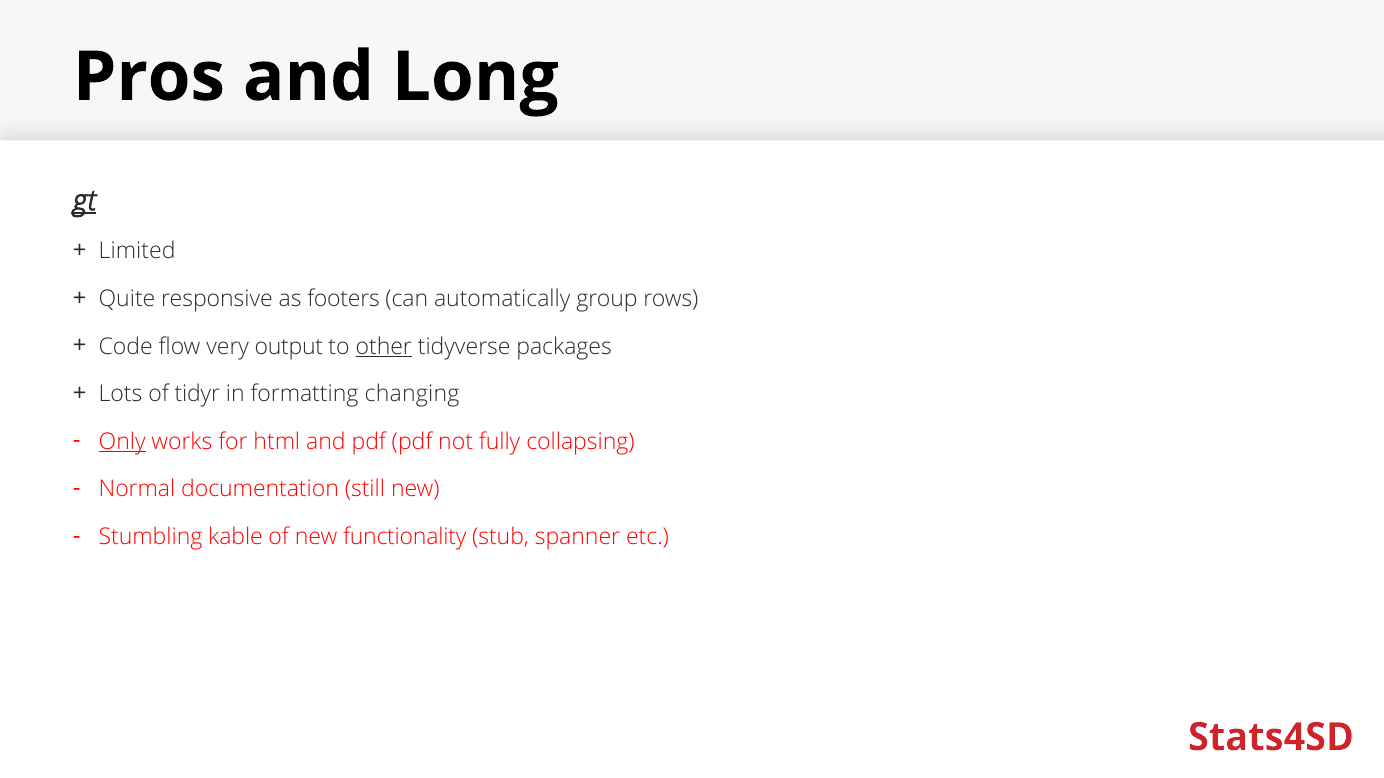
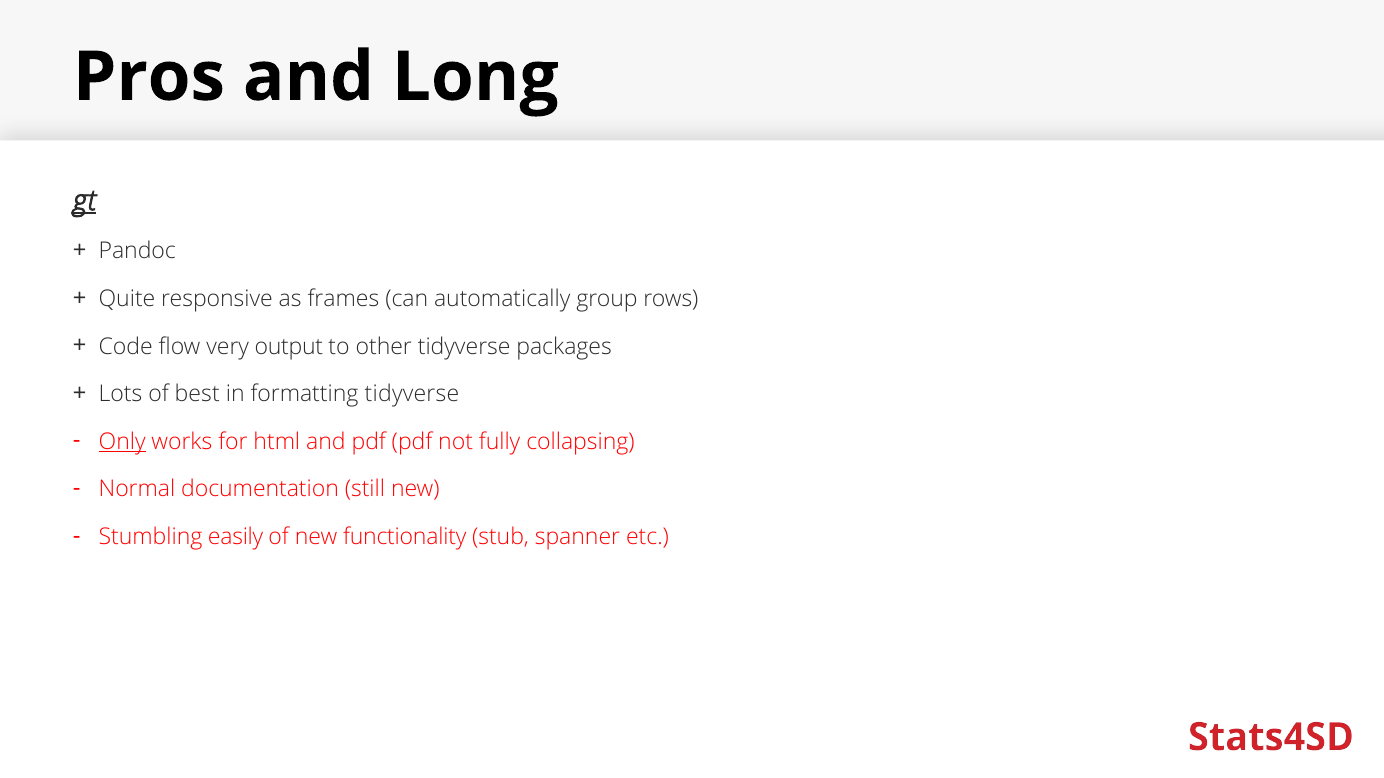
Limited: Limited -> Pandoc (137, 251)
footers: footers -> frames (343, 299)
other underline: present -> none (384, 347)
tidyr: tidyr -> best (197, 394)
formatting changing: changing -> tidyverse (412, 394)
kable: kable -> easily (236, 537)
